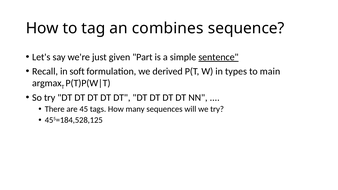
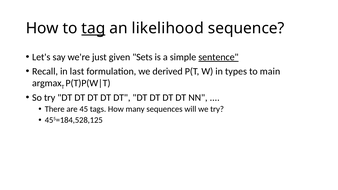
tag underline: none -> present (93, 28)
combines: combines -> likelihood (168, 28)
Part: Part -> Sets (142, 57)
soft: soft -> last (77, 71)
